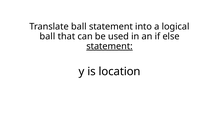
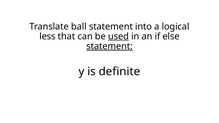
ball: ball -> less (47, 36)
used underline: none -> present (119, 36)
location: location -> definite (119, 72)
